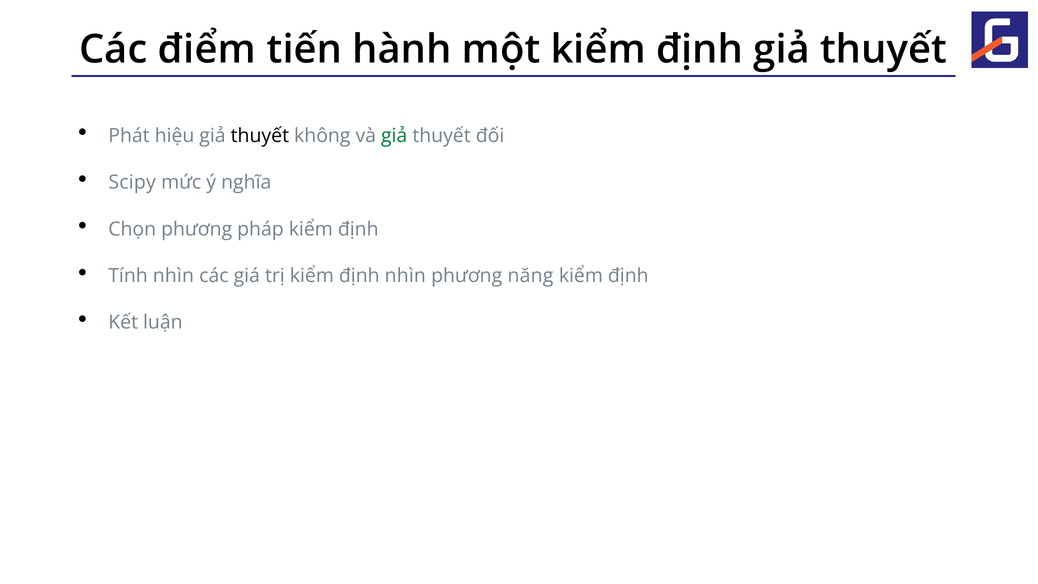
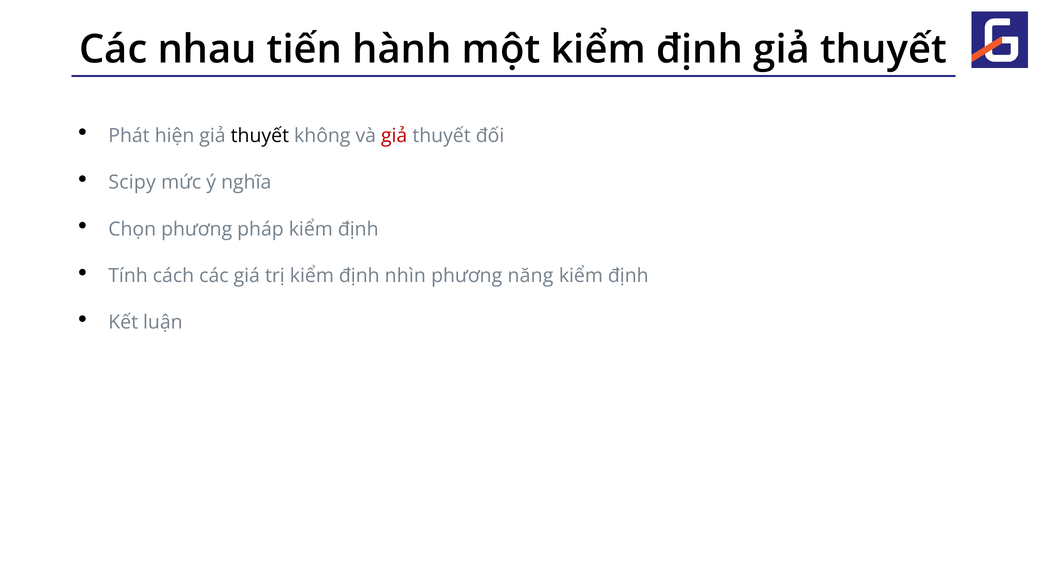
điểm: điểm -> nhau (207, 50)
hiệu: hiệu -> hiện (175, 136)
giả colour: green -> red (394, 136)
Tính nhìn: nhìn -> cách (173, 276)
